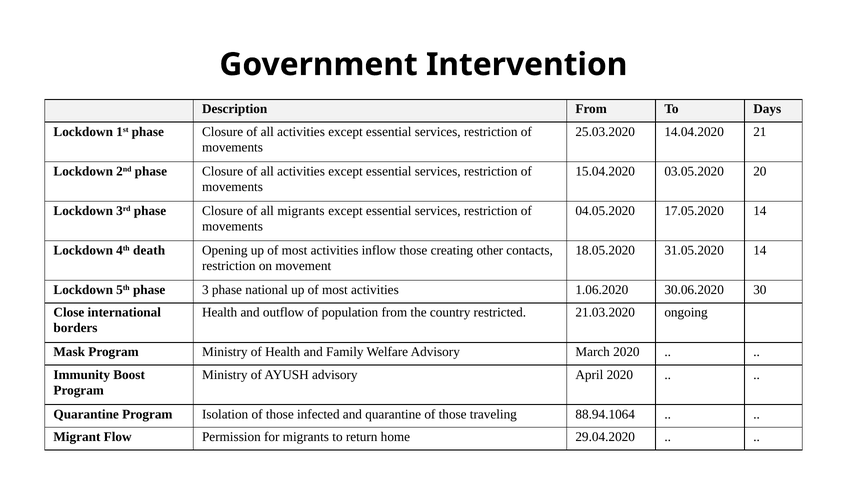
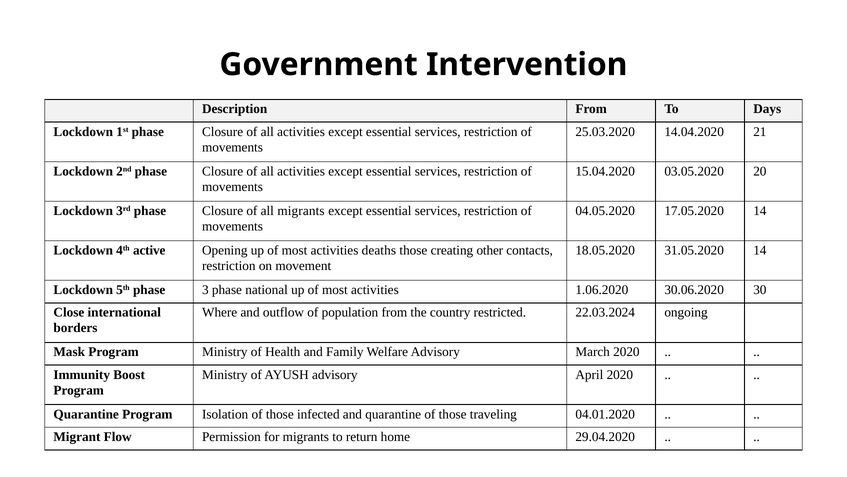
death: death -> active (149, 250)
inflow: inflow -> deaths (379, 250)
Health: Health -> Where (220, 312)
21.03.2020: 21.03.2020 -> 22.03.2024 (605, 312)
88.94.1064: 88.94.1064 -> 04.01.2020 (605, 414)
